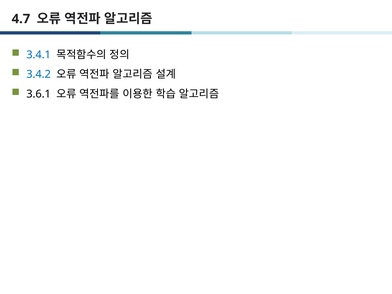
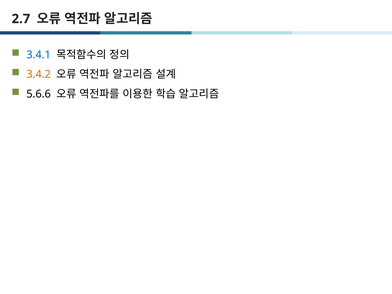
4.7: 4.7 -> 2.7 (21, 19)
3.4.2 colour: blue -> orange (39, 74)
3.6.1: 3.6.1 -> 5.6.6 (39, 94)
